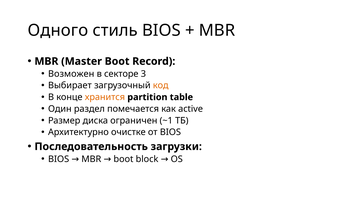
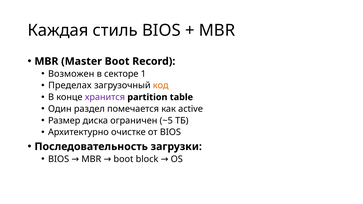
Одного: Одного -> Каждая (58, 30)
3: 3 -> 1 (143, 74)
Выбирает: Выбирает -> Пределах (70, 86)
хранится colour: orange -> purple (105, 97)
~1: ~1 -> ~5 (166, 121)
